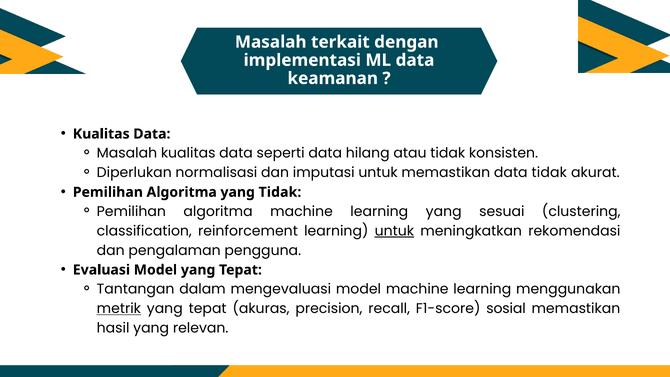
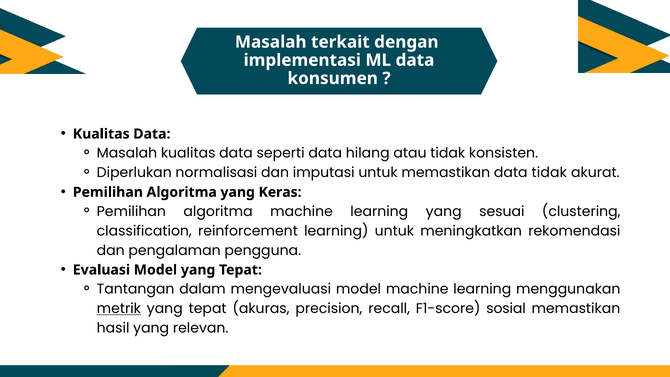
keamanan: keamanan -> konsumen (333, 78)
yang Tidak: Tidak -> Keras (280, 192)
untuk underline: present -> none (394, 231)
